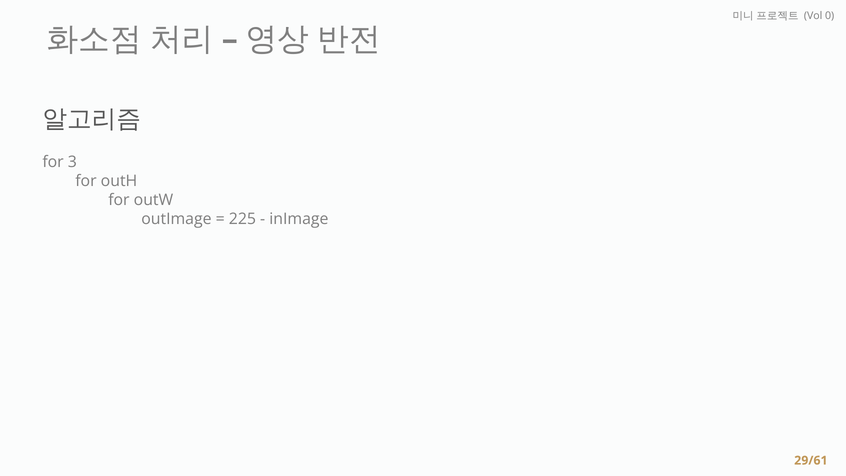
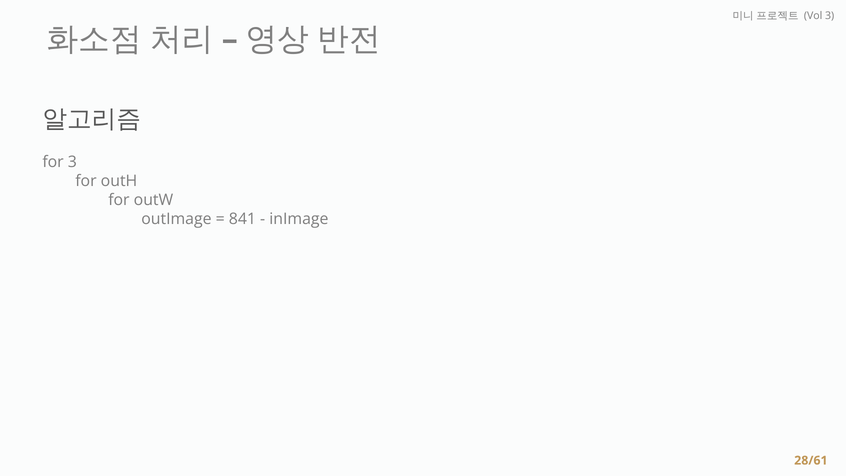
Vol 0: 0 -> 3 (830, 16)
225: 225 -> 841 (242, 219)
29/61: 29/61 -> 28/61 (811, 460)
